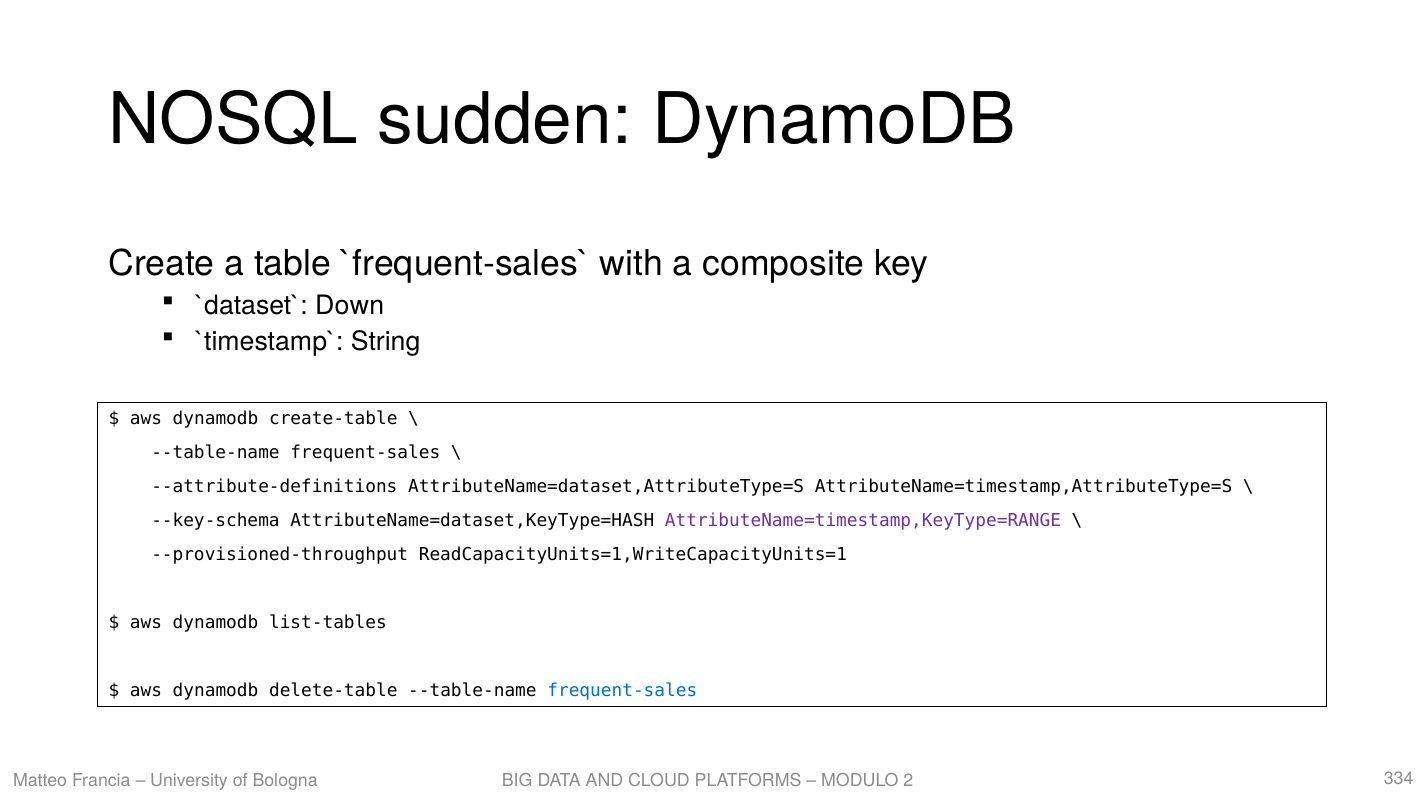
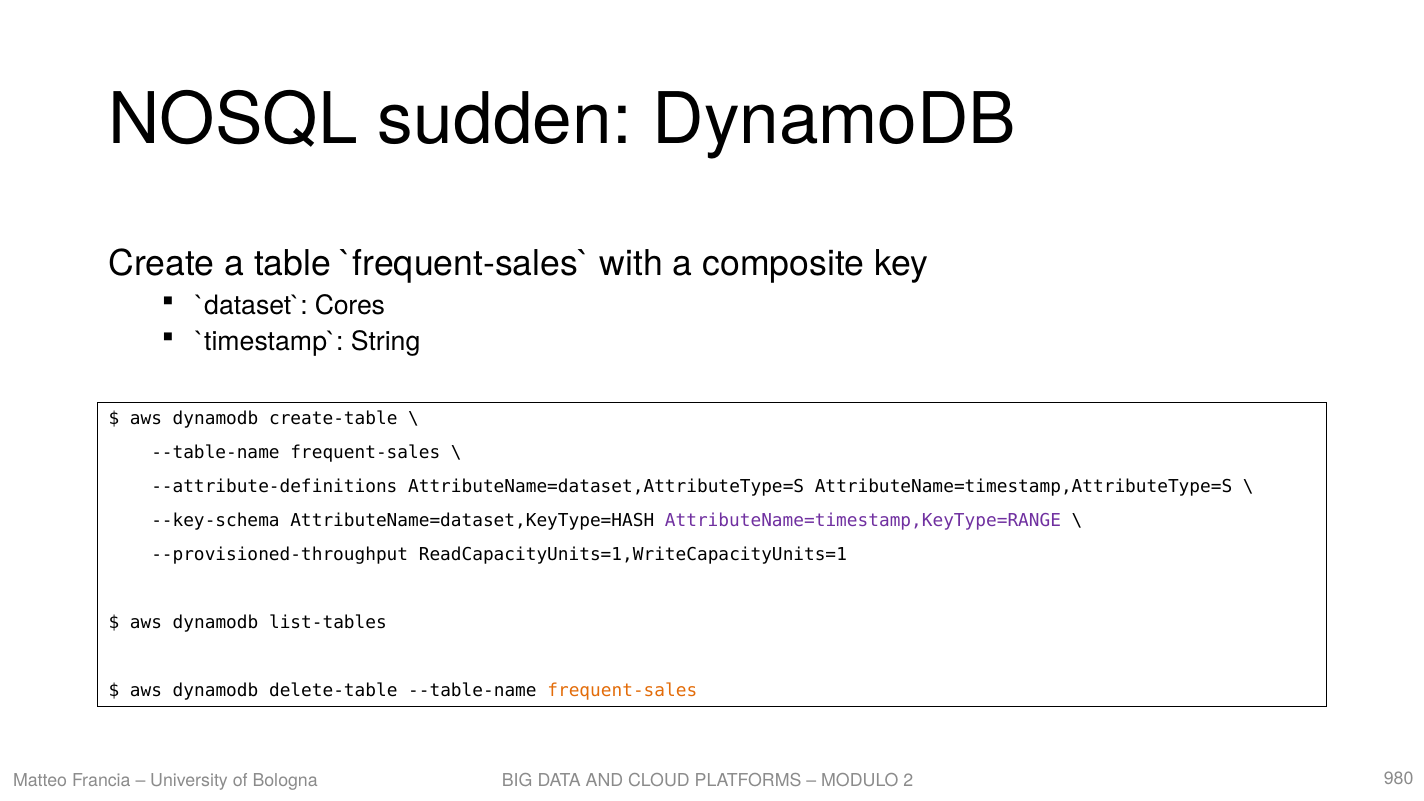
Down: Down -> Cores (350, 305)
frequent-sales colour: blue -> orange (622, 691)
334: 334 -> 980 (1399, 779)
